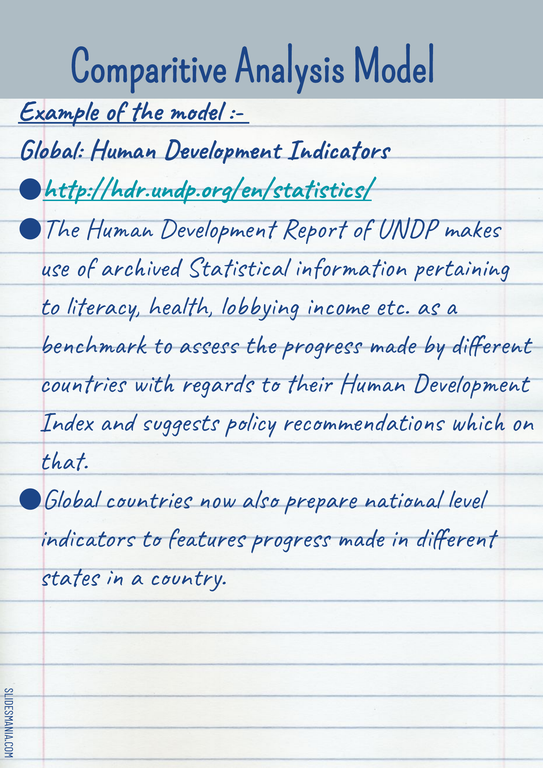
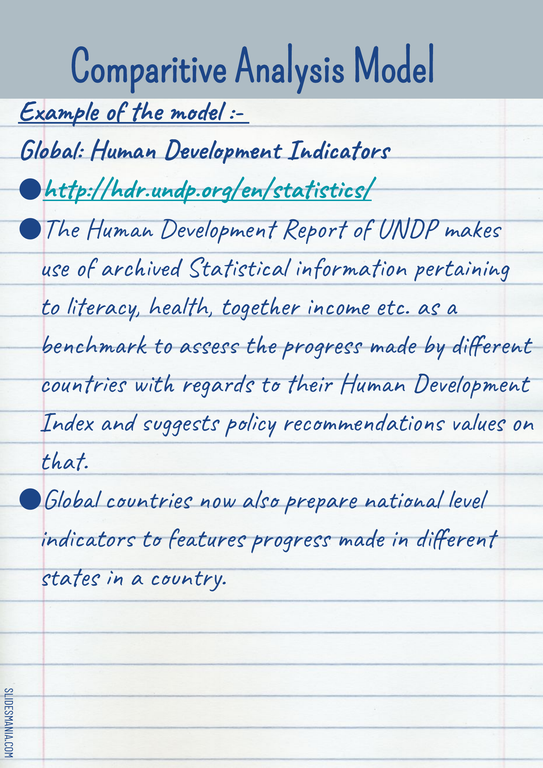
lobbying: lobbying -> together (259, 306)
which: which -> values (477, 422)
